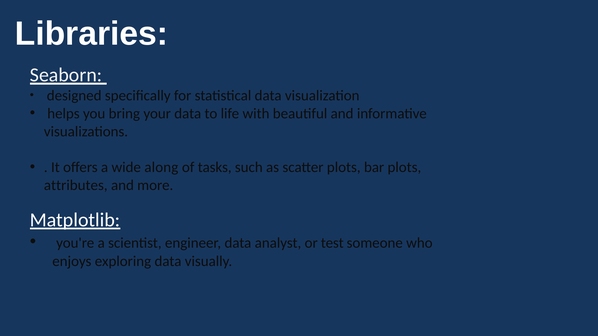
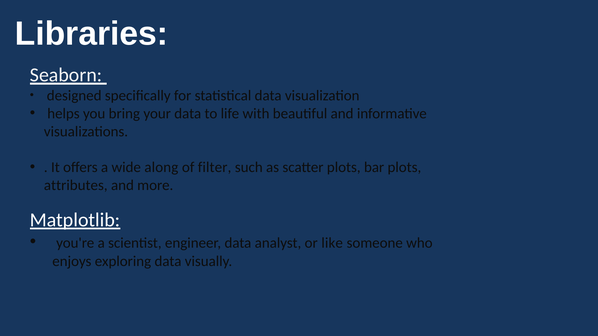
tasks: tasks -> filter (215, 167)
test: test -> like (332, 243)
